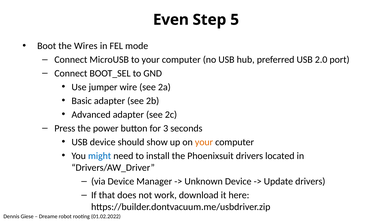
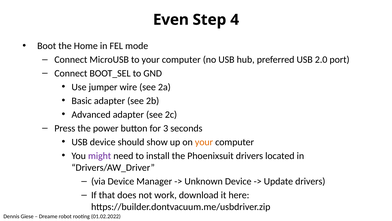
5: 5 -> 4 (235, 20)
Wires: Wires -> Home (86, 46)
might colour: blue -> purple (100, 155)
